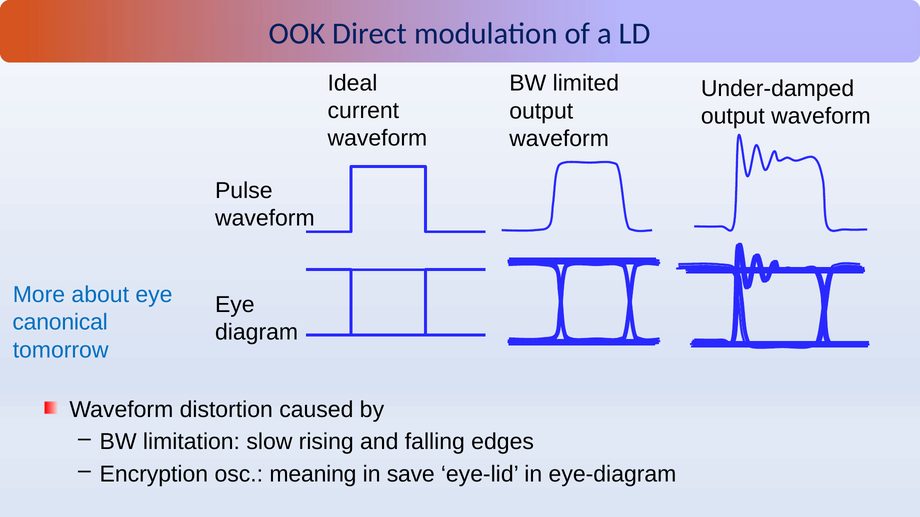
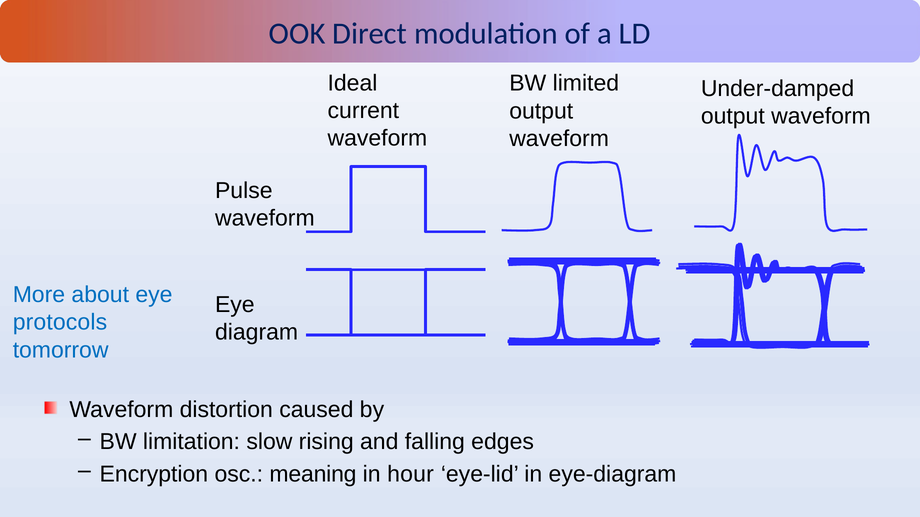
canonical: canonical -> protocols (60, 323)
save: save -> hour (411, 474)
